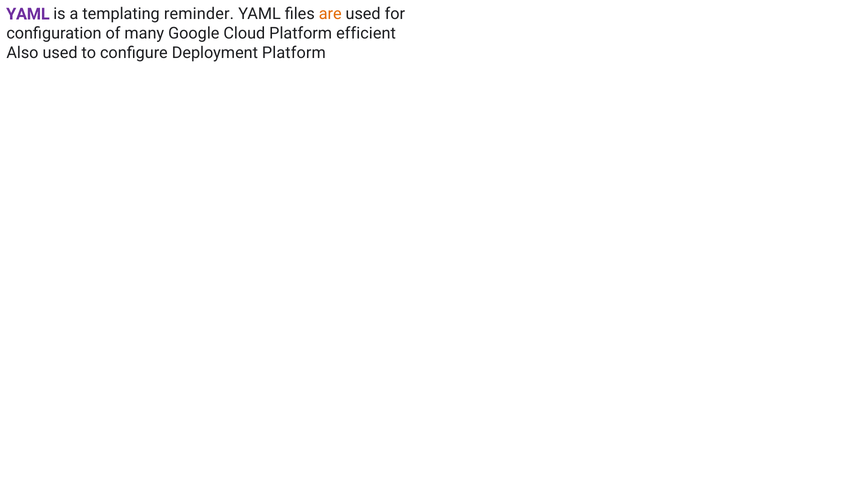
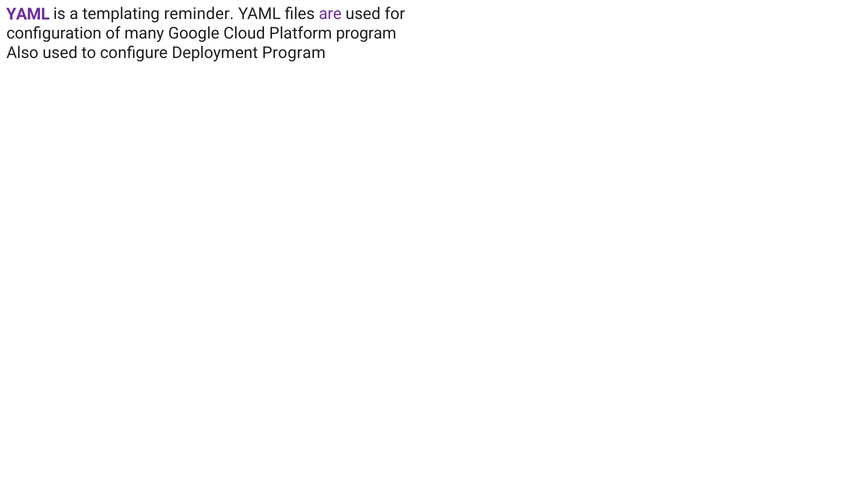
are colour: orange -> purple (330, 14)
Platform efficient: efficient -> program (366, 34)
Deployment Platform: Platform -> Program (294, 53)
